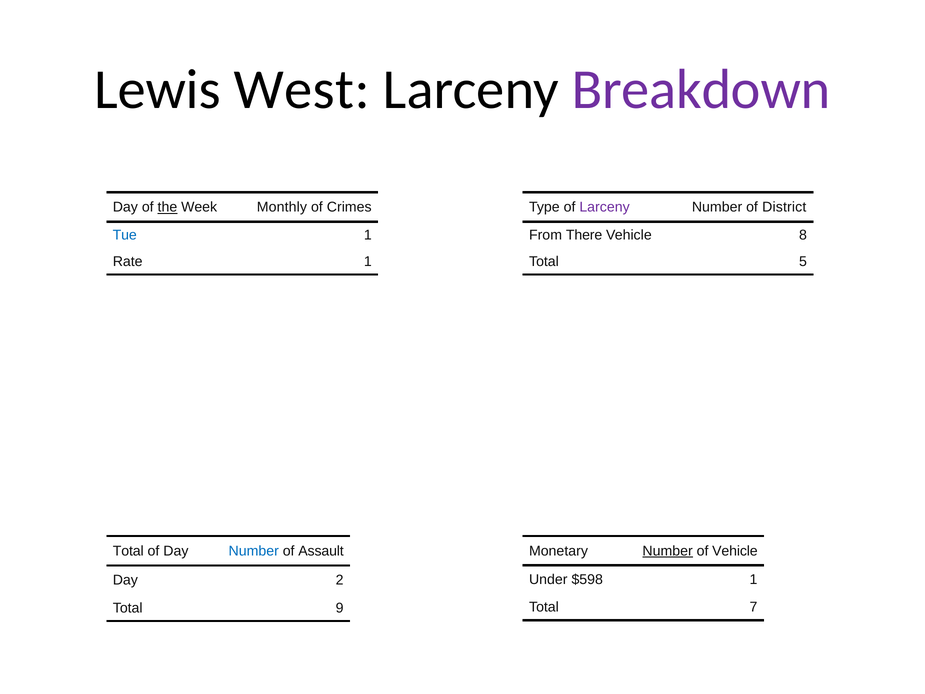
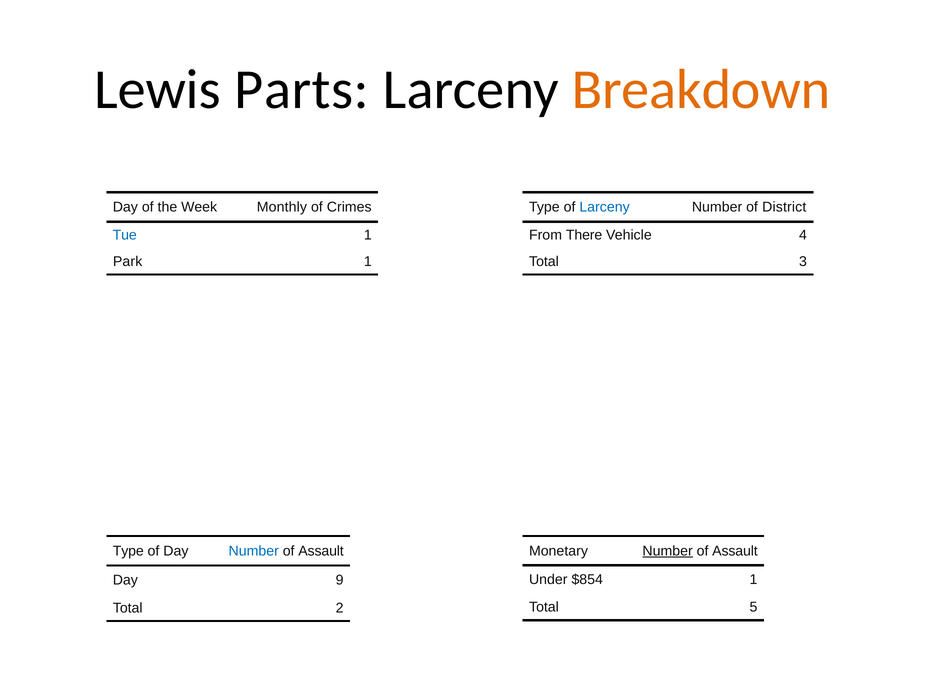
West: West -> Parts (302, 90)
Breakdown colour: purple -> orange (701, 90)
the underline: present -> none (167, 207)
Larceny colour: purple -> blue (605, 207)
8: 8 -> 4 (803, 235)
Rate: Rate -> Park (128, 261)
5: 5 -> 3 (803, 261)
Vehicle: Vehicle -> Assault (735, 551)
Total: Total -> Type (128, 551)
$598: $598 -> $854 (587, 580)
2: 2 -> 9 (340, 580)
7: 7 -> 5 (754, 607)
9: 9 -> 2 (340, 608)
